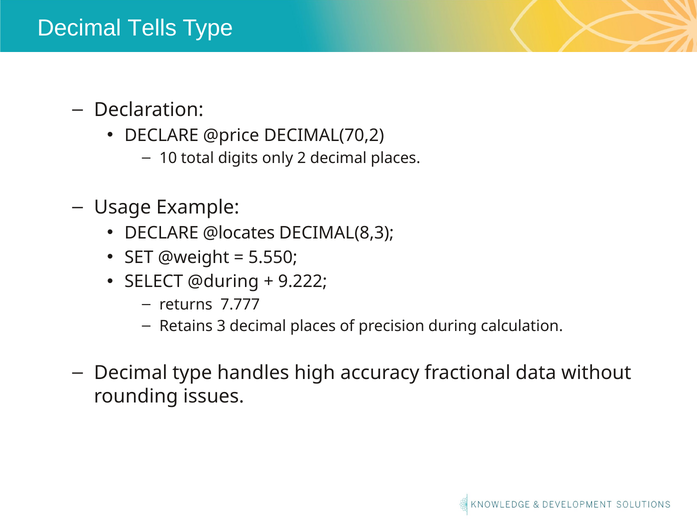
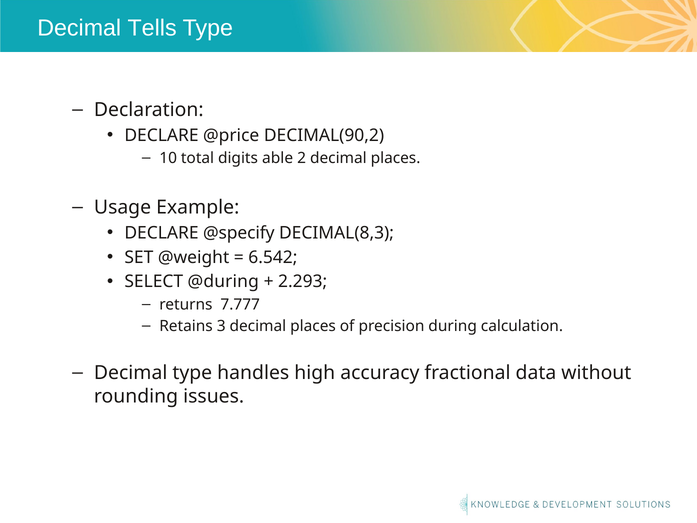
DECIMAL(70,2: DECIMAL(70,2 -> DECIMAL(90,2 (324, 135)
only: only -> able (278, 158)
@locates: @locates -> @specify (239, 233)
5.550: 5.550 -> 6.542 (273, 257)
9.222: 9.222 -> 2.293 (303, 282)
